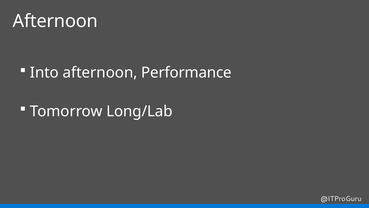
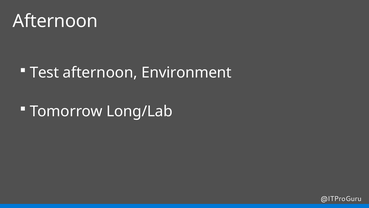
Into: Into -> Test (44, 72)
Performance: Performance -> Environment (186, 72)
